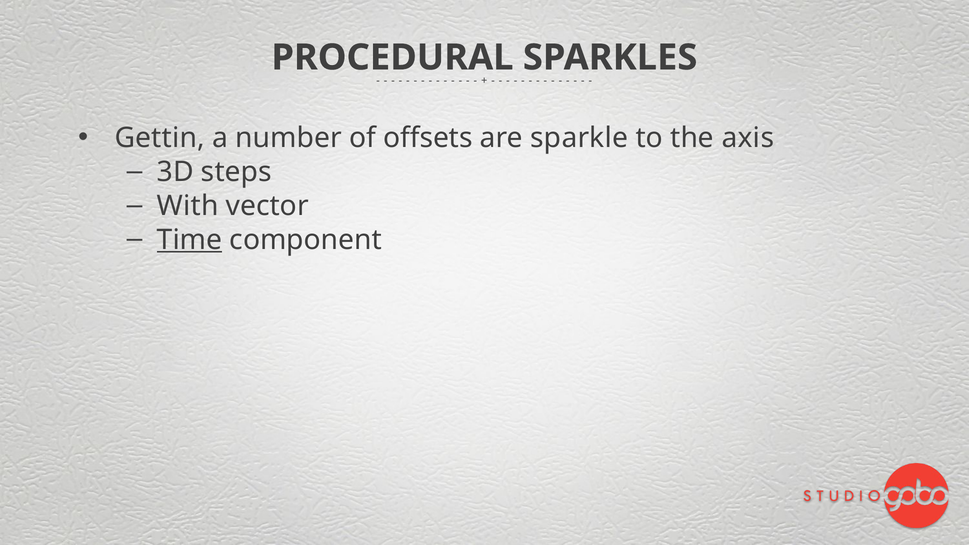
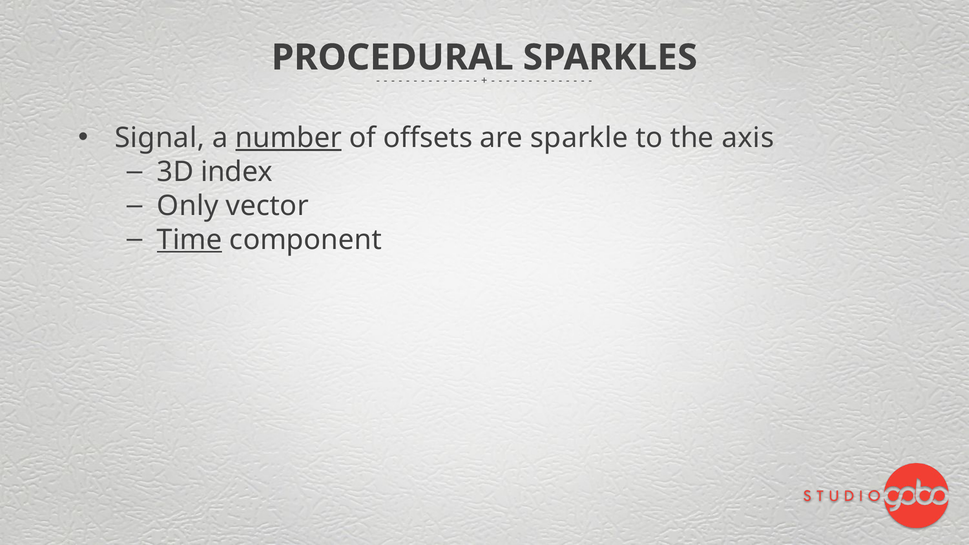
Gettin: Gettin -> Signal (160, 138)
number underline: none -> present (289, 138)
steps: steps -> index (237, 172)
With: With -> Only (188, 206)
